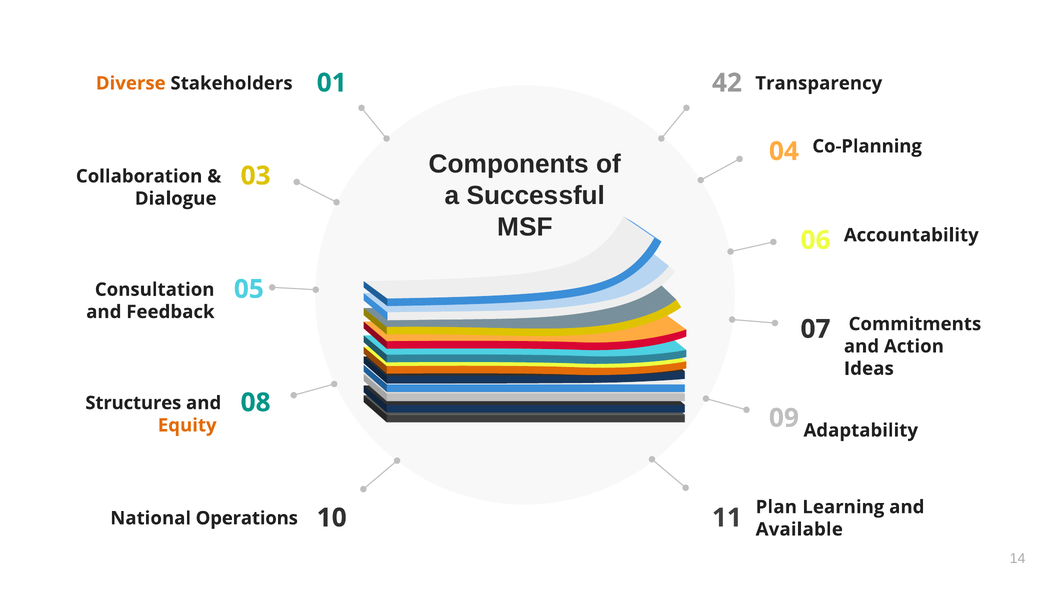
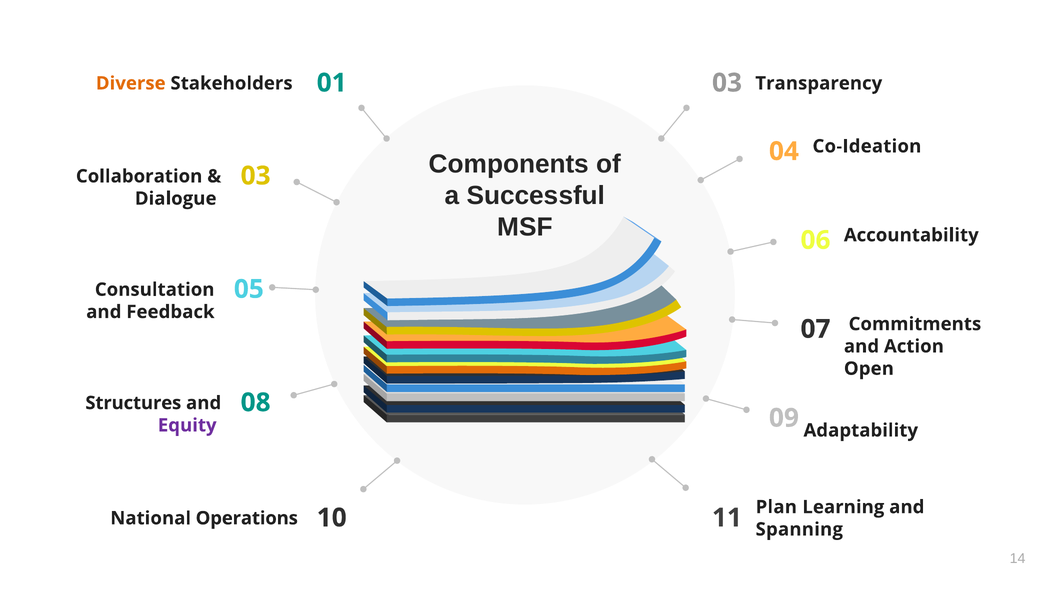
Stakeholders 42: 42 -> 03 (727, 83)
Co-Planning: Co-Planning -> Co-Ideation (867, 146)
Ideas: Ideas -> Open (869, 369)
Equity colour: orange -> purple (187, 426)
Available: Available -> Spanning (799, 530)
